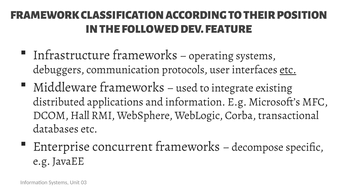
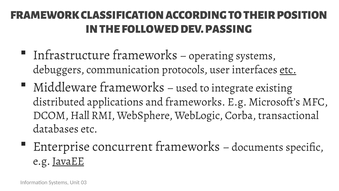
FEATURE: FEATURE -> PASSING (228, 29)
and information: information -> frameworks (195, 102)
decompose: decompose -> documents (257, 147)
JavaEE underline: none -> present (68, 161)
